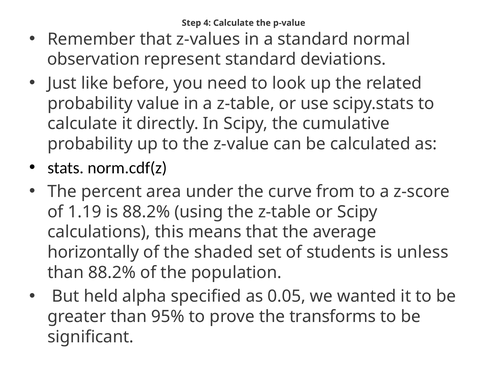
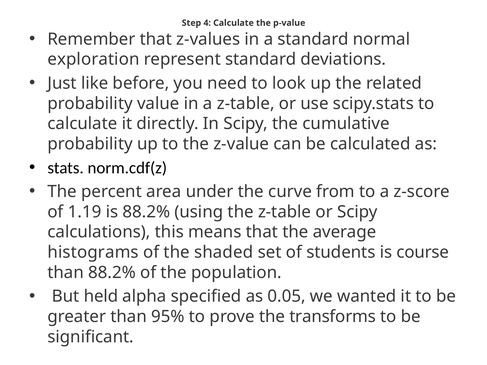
observation: observation -> exploration (93, 59)
horizontally: horizontally -> histograms (93, 253)
unless: unless -> course (423, 253)
